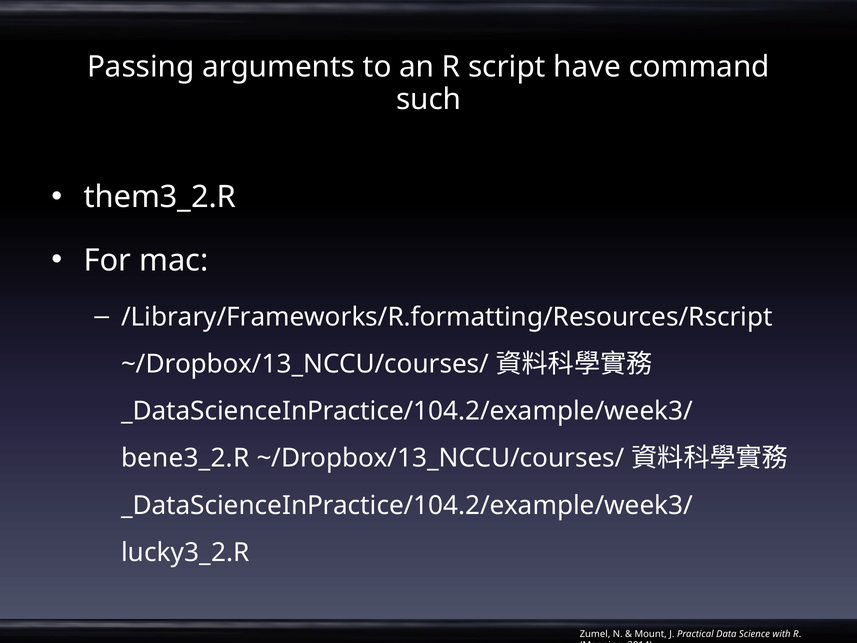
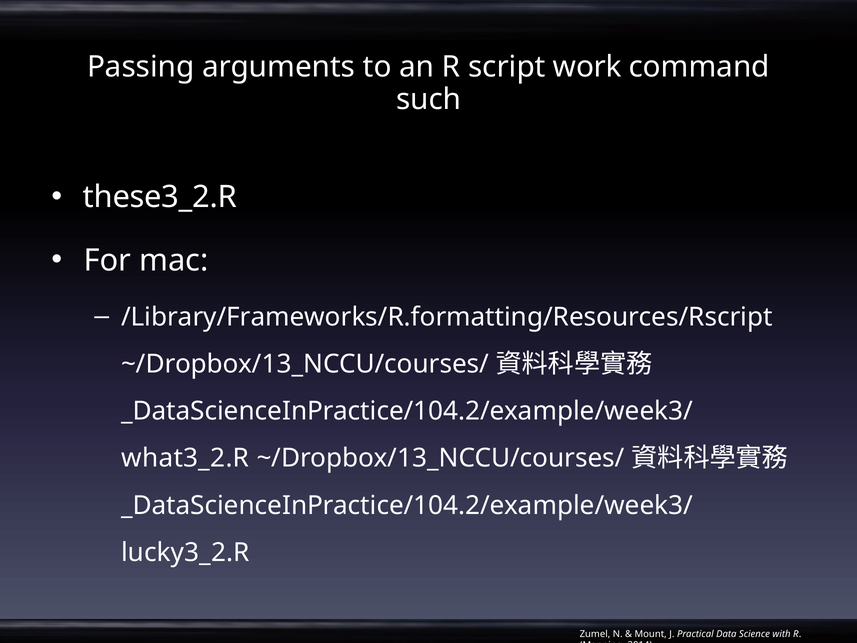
have: have -> work (587, 67)
them3_2.R: them3_2.R -> these3_2.R (160, 197)
bene3_2.R: bene3_2.R -> what3_2.R (185, 458)
